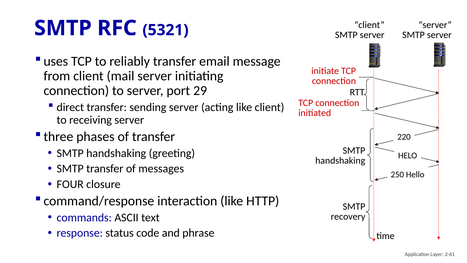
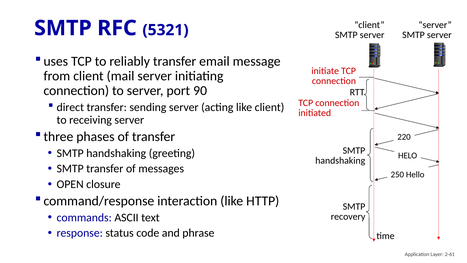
29: 29 -> 90 (200, 91)
FOUR: FOUR -> OPEN (70, 184)
